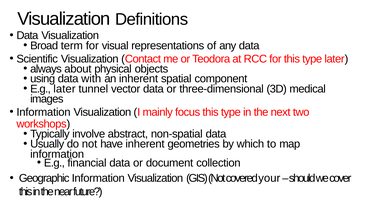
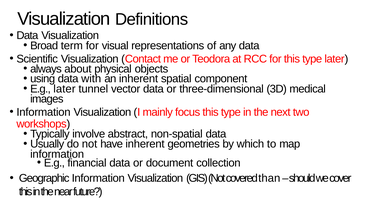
your: your -> than (269, 178)
